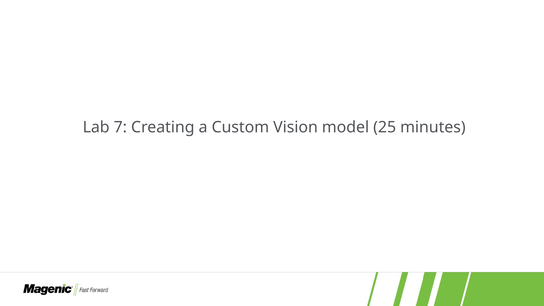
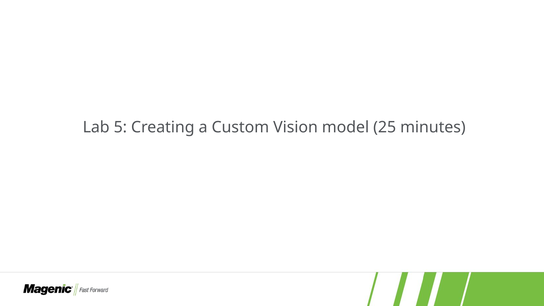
7: 7 -> 5 (120, 127)
